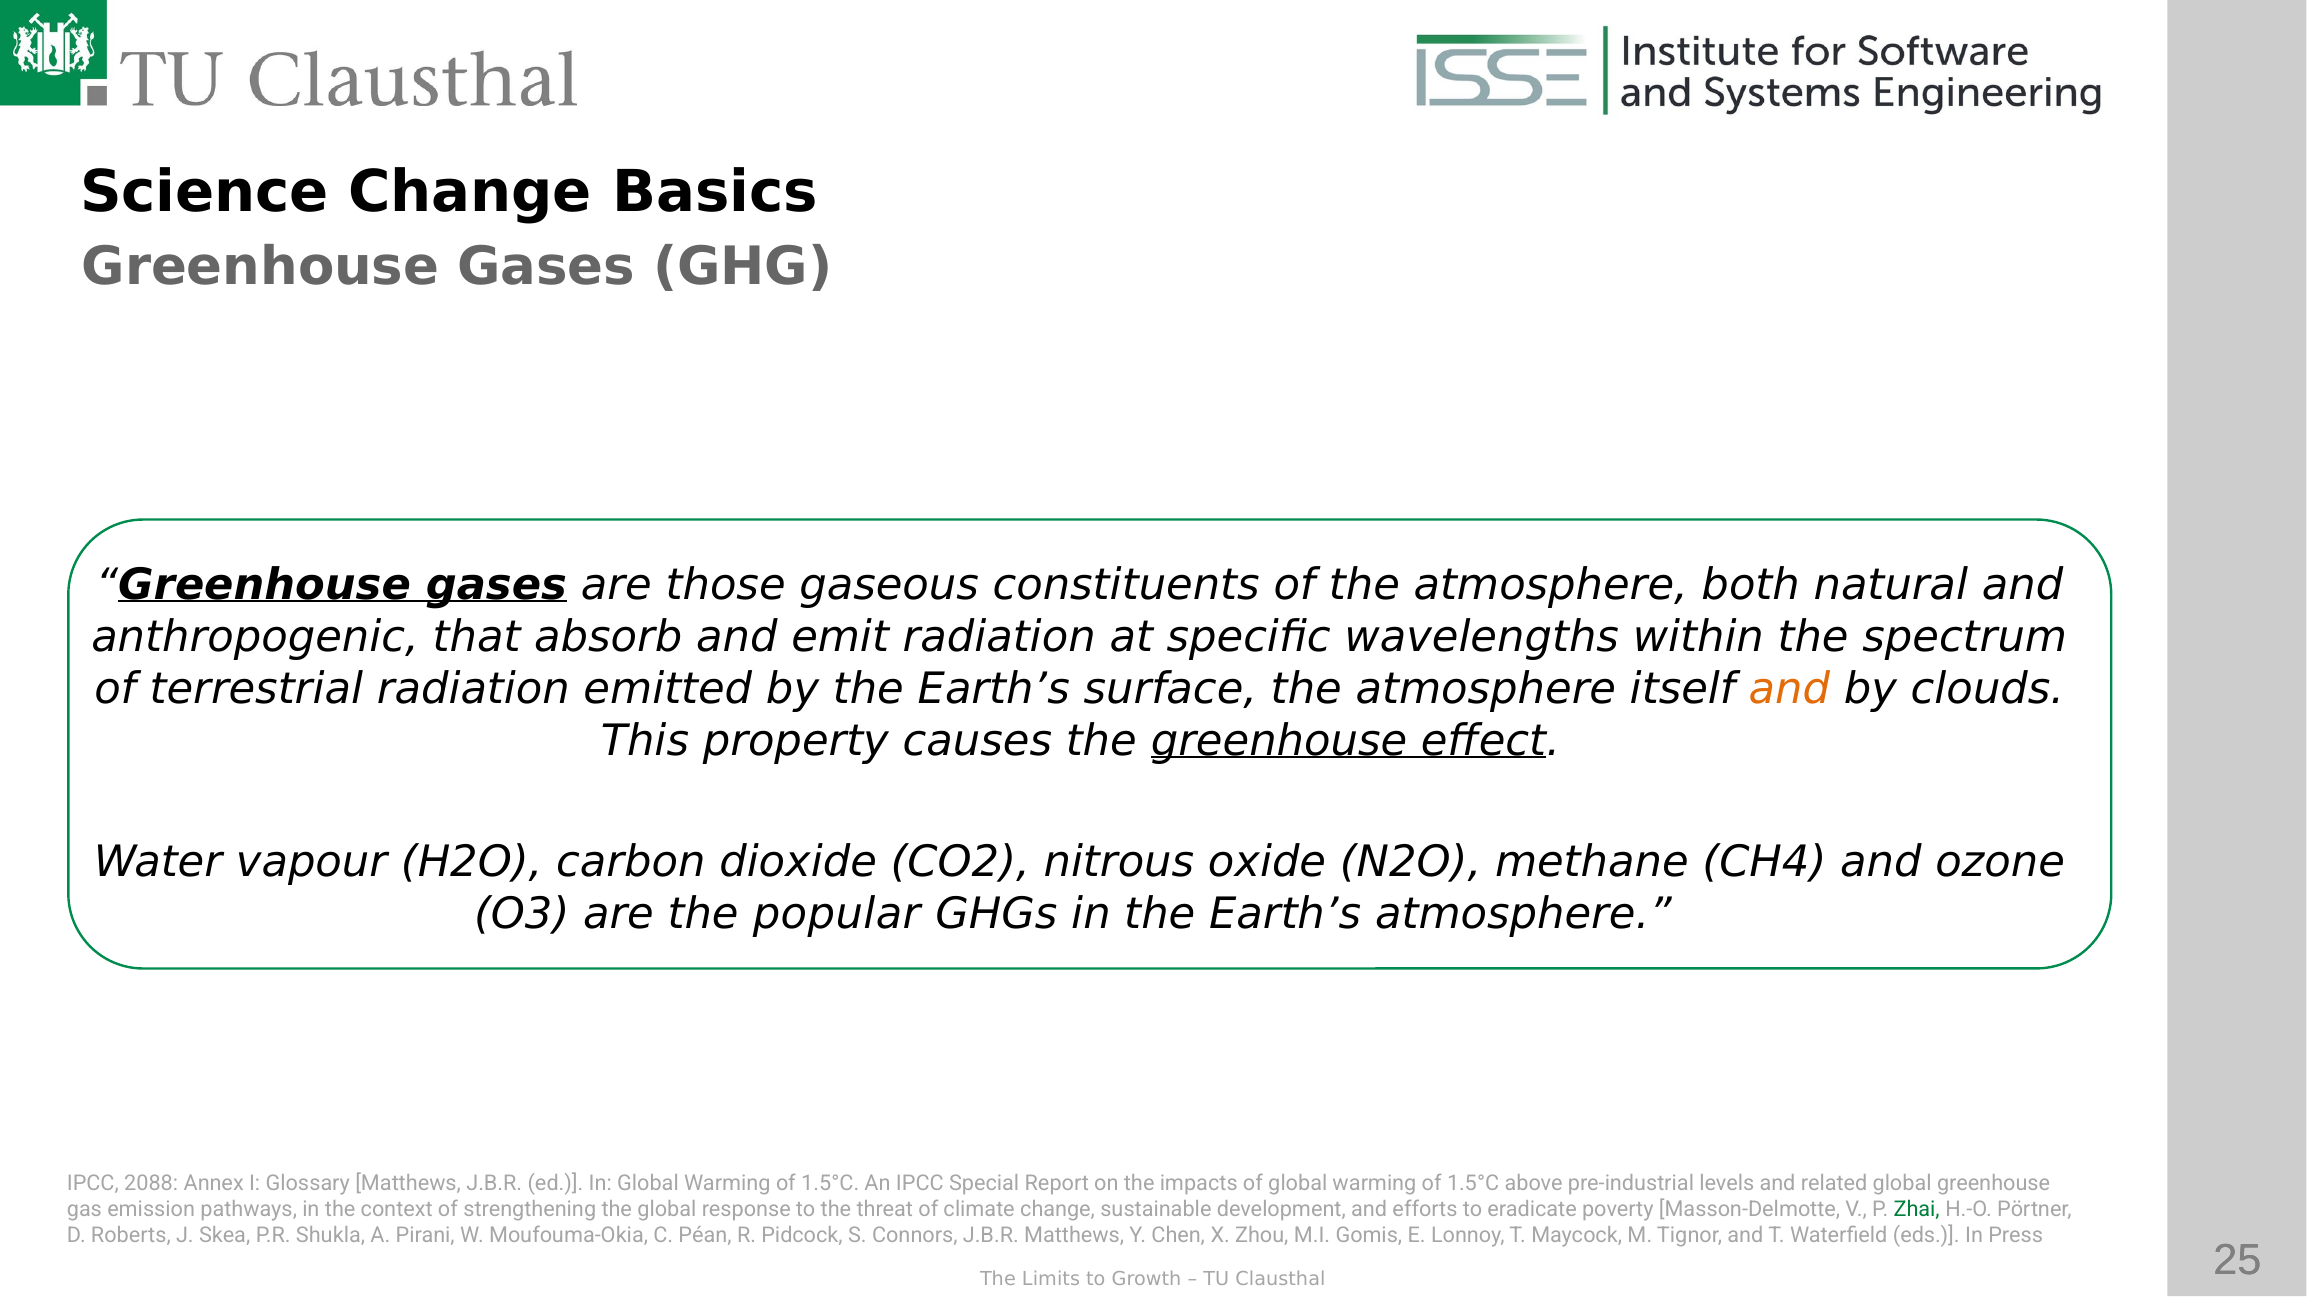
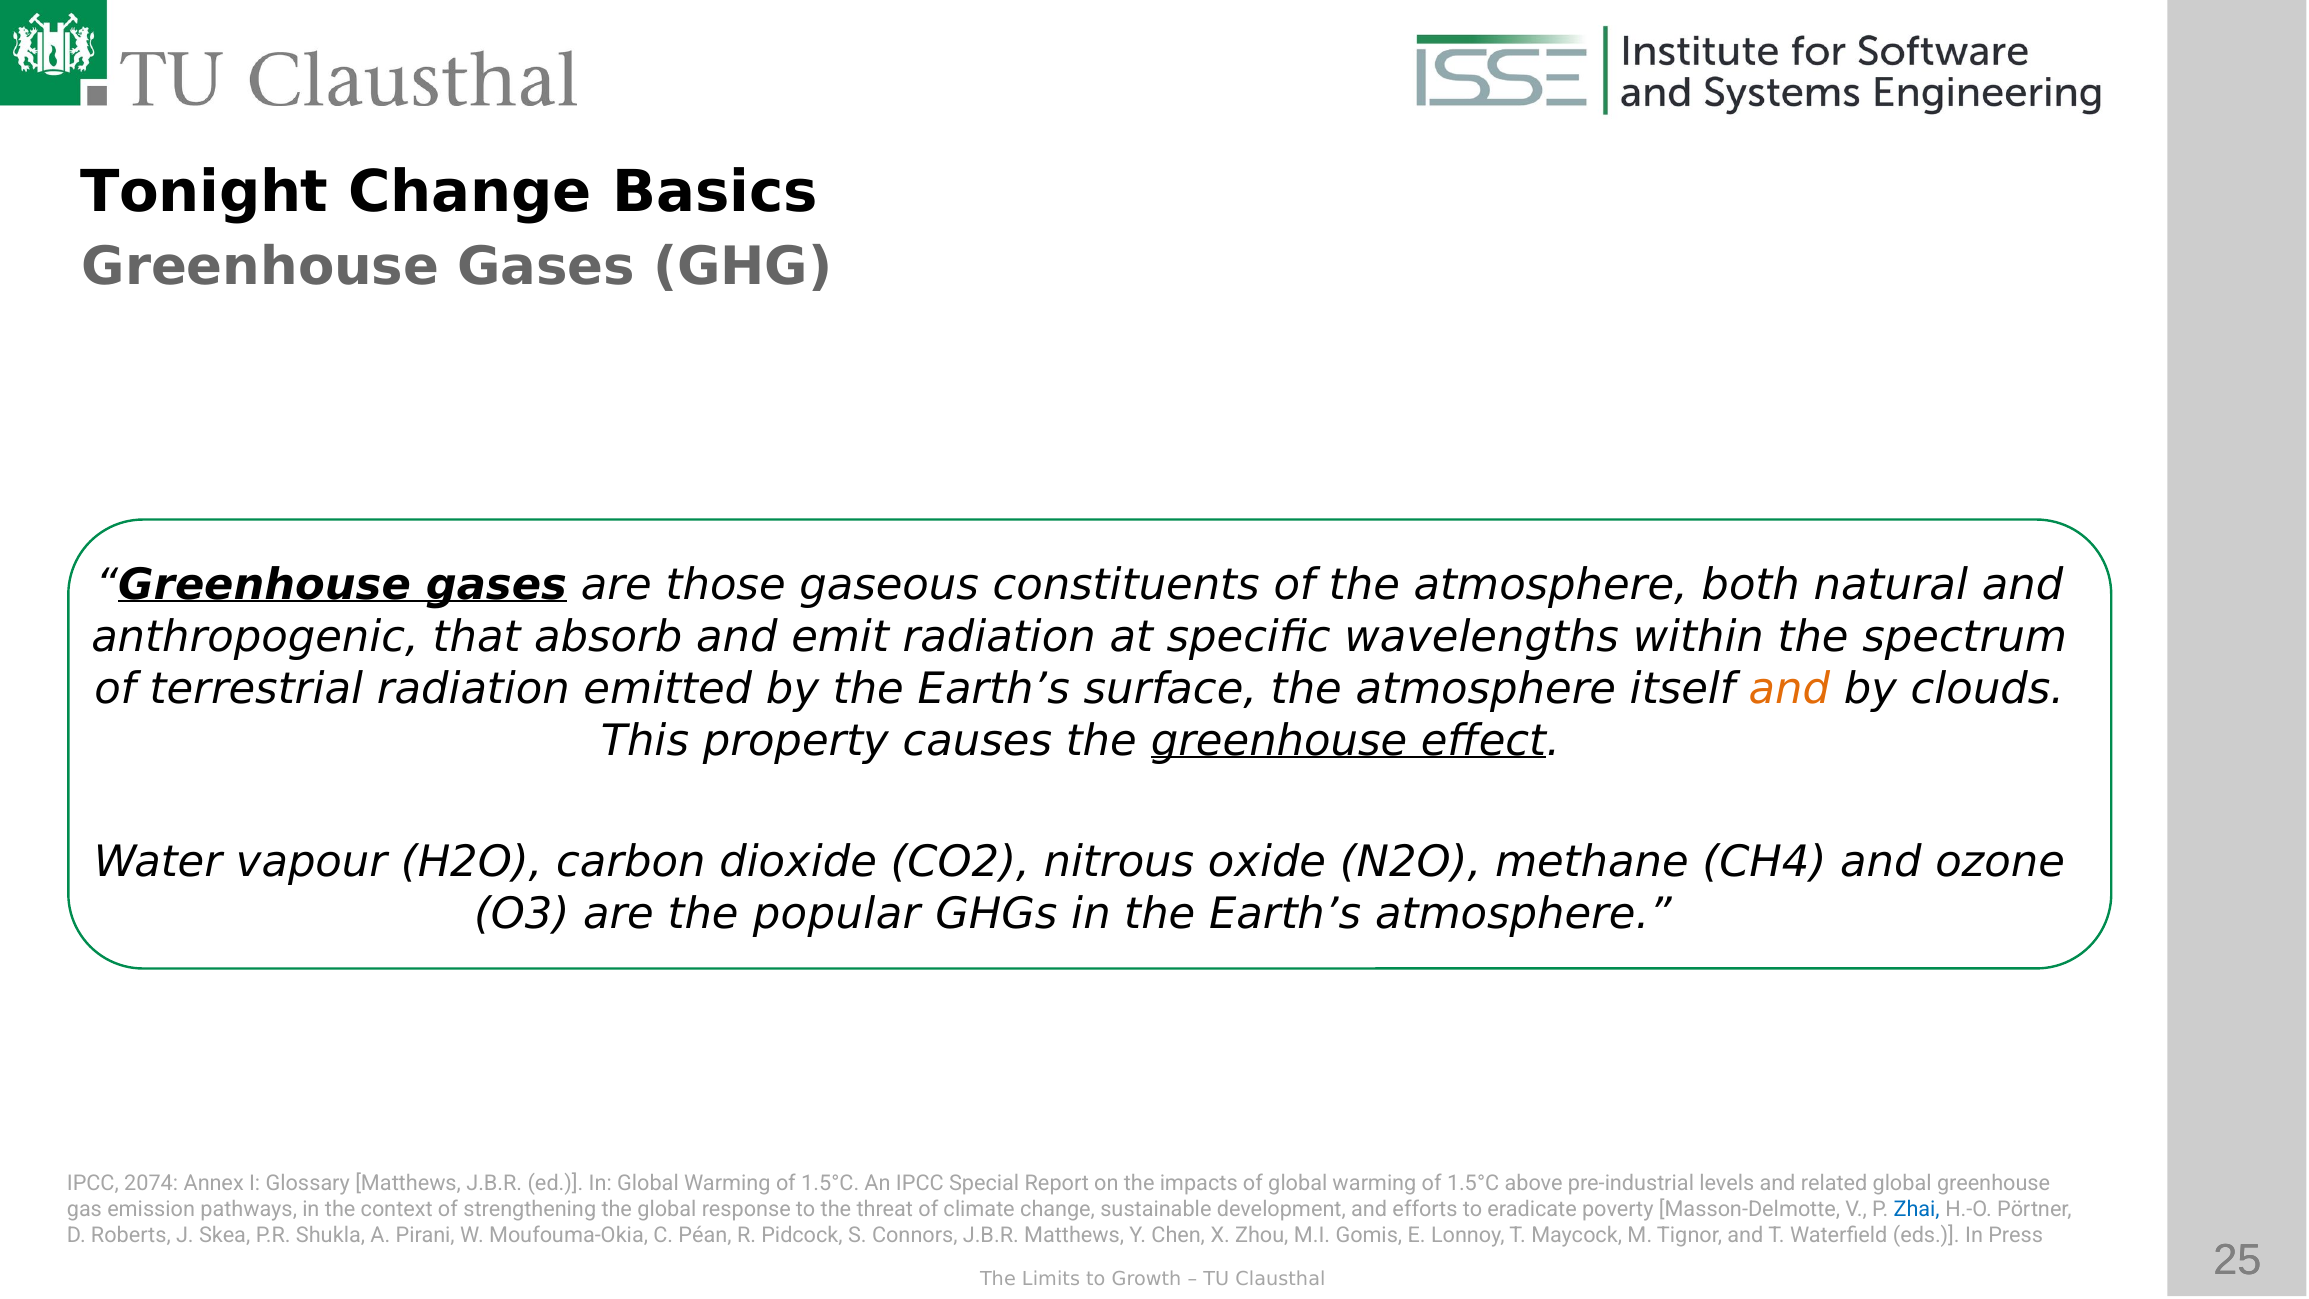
Science: Science -> Tonight (204, 192)
2088: 2088 -> 2074 (151, 1183)
Zhai colour: green -> blue (1917, 1209)
